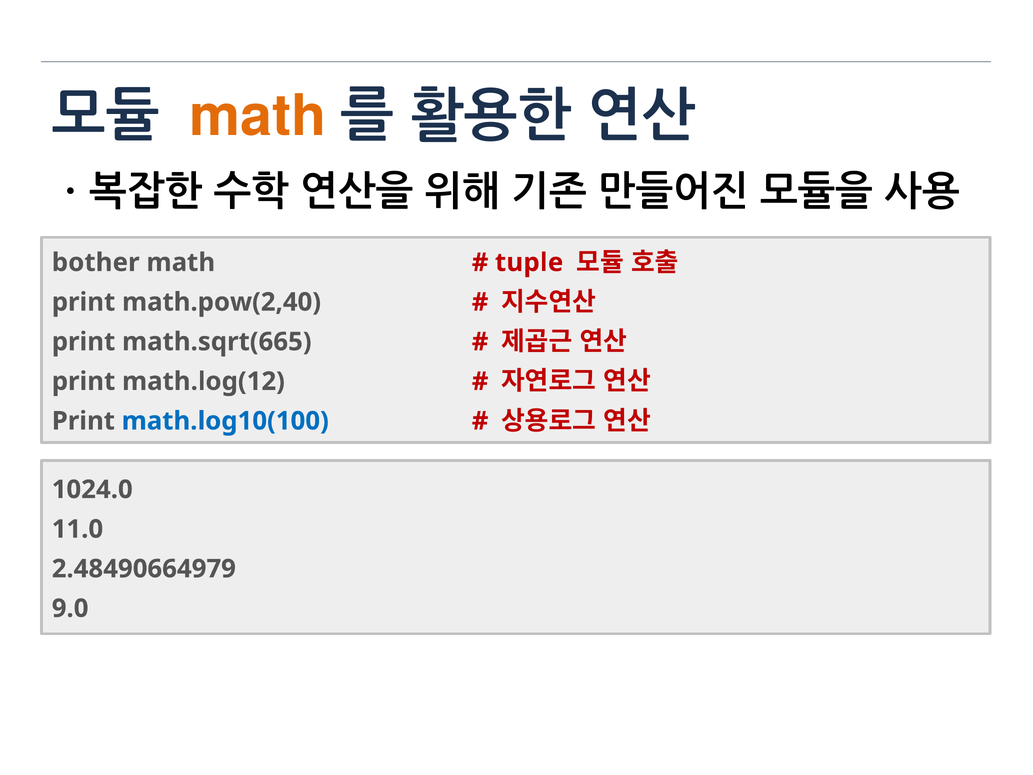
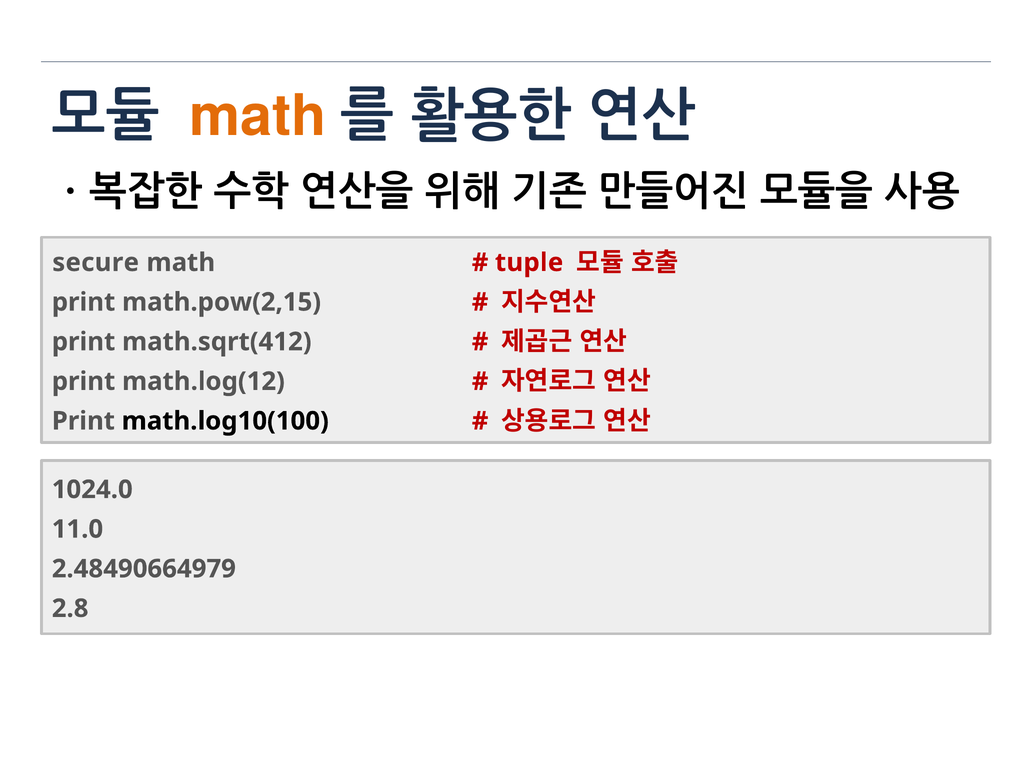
bother: bother -> secure (96, 262)
math.pow(2,40: math.pow(2,40 -> math.pow(2,15 (222, 302)
math.sqrt(665: math.sqrt(665 -> math.sqrt(412 (217, 342)
math.log10(100 colour: blue -> black (225, 421)
9.0: 9.0 -> 2.8 (70, 608)
